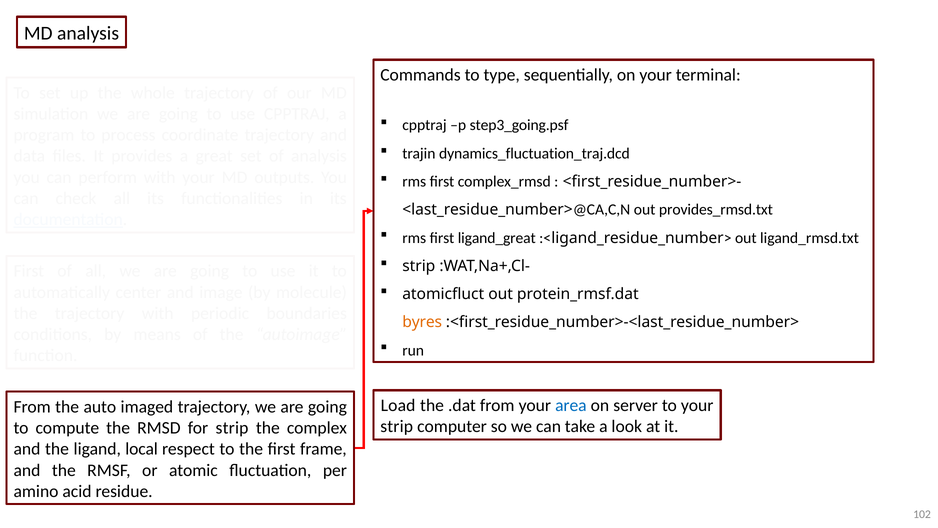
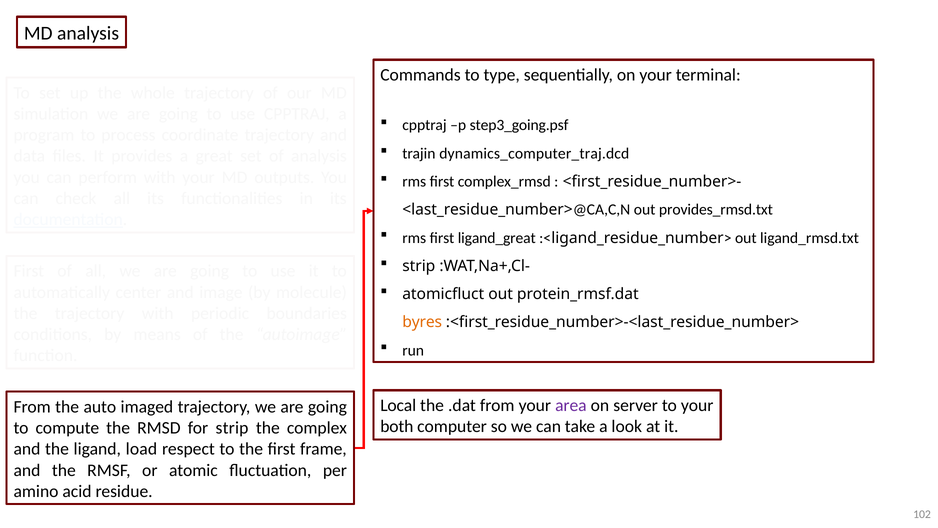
dynamics_fluctuation_traj.dcd: dynamics_fluctuation_traj.dcd -> dynamics_computer_traj.dcd (534, 153)
Load: Load -> Local (398, 405)
area colour: blue -> purple (571, 405)
strip: strip -> both (397, 426)
local: local -> load (141, 449)
